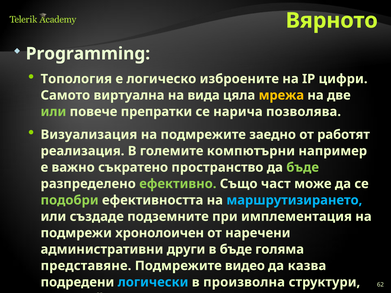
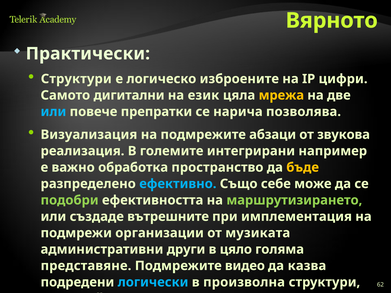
Programming: Programming -> Практически (88, 54)
Топология: Топология -> Структури (76, 79)
виртуална: виртуална -> дигитални (129, 95)
вида: вида -> език (203, 95)
или colour: light green -> light blue (53, 112)
заедно: заедно -> абзаци (273, 135)
работят: работят -> звукова (344, 135)
компютърни: компютърни -> интегрирани (251, 151)
съкратено: съкратено -> обработка (133, 168)
бъде colour: light green -> yellow (303, 168)
ефективно colour: light green -> light blue (178, 184)
част: част -> себе (276, 184)
маршрутизирането colour: light blue -> light green (294, 200)
подземните: подземните -> вътрешните (168, 217)
хронолоичен: хронолоичен -> организации (160, 233)
наречени: наречени -> музиката (258, 233)
в бъде: бъде -> цяло (236, 250)
